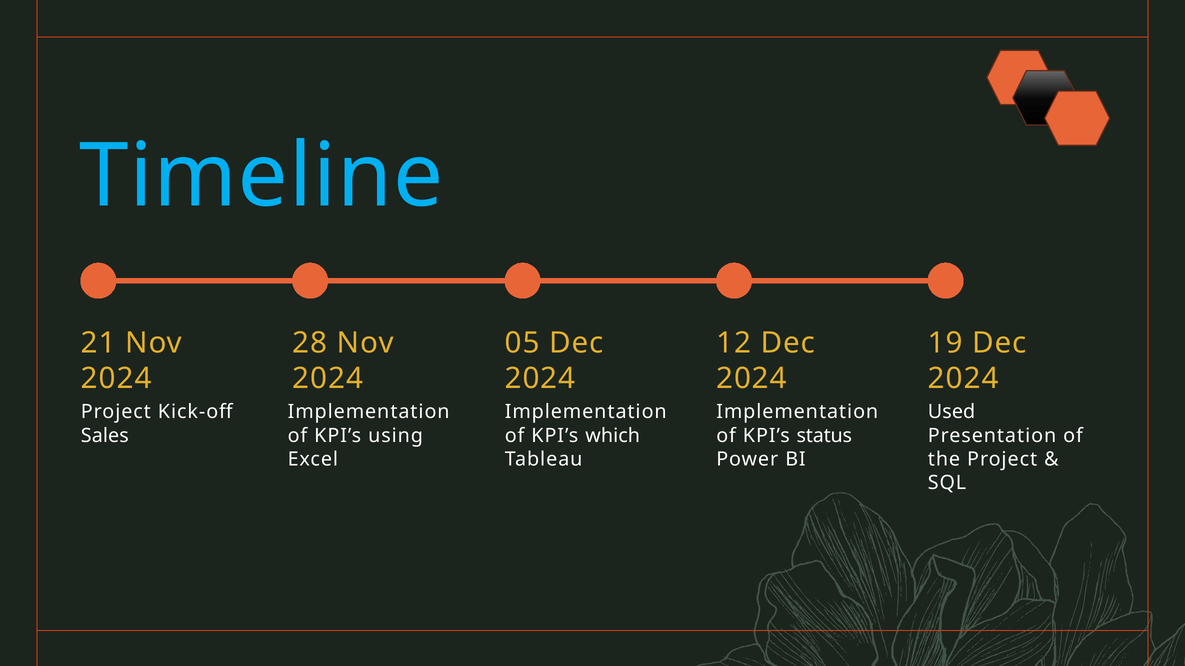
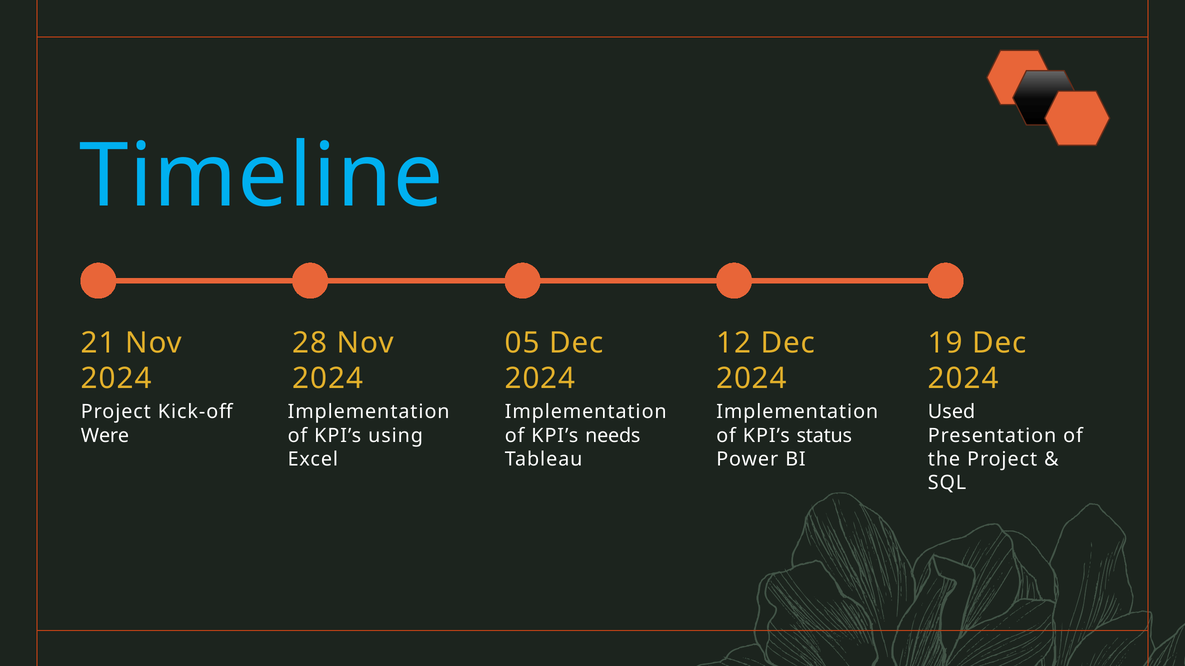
Sales: Sales -> Were (105, 436)
which: which -> needs (613, 436)
